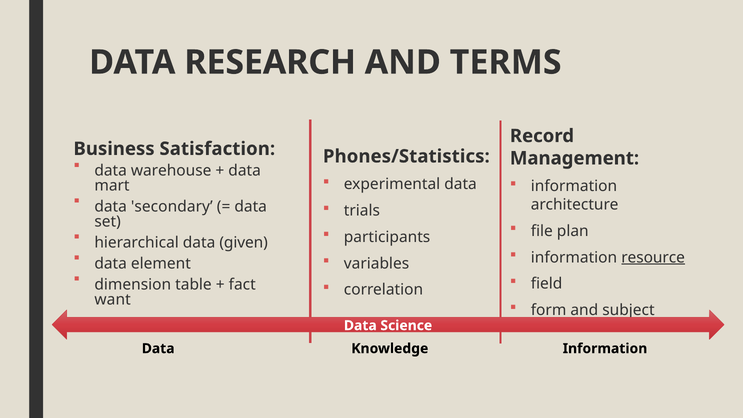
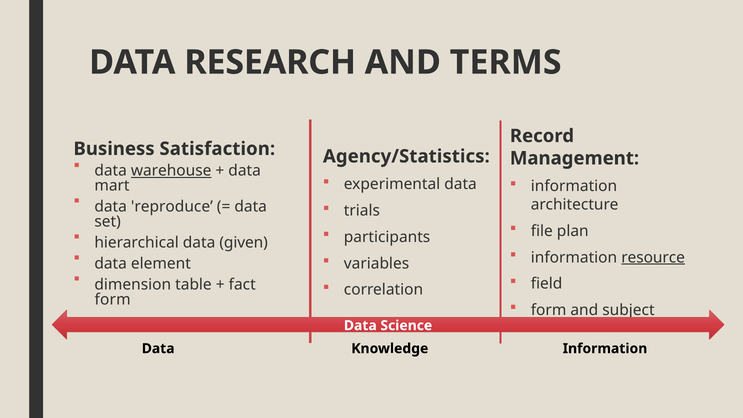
Phones/Statistics: Phones/Statistics -> Agency/Statistics (406, 156)
warehouse underline: none -> present (171, 171)
secondary: secondary -> reproduce (172, 207)
want: want -> form (113, 300)
